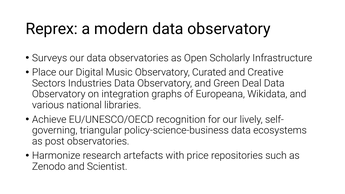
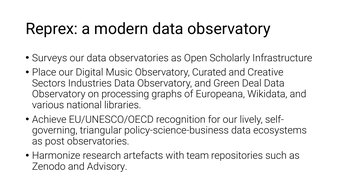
integration: integration -> processing (125, 94)
price: price -> team (198, 156)
Scientist: Scientist -> Advisory (107, 167)
